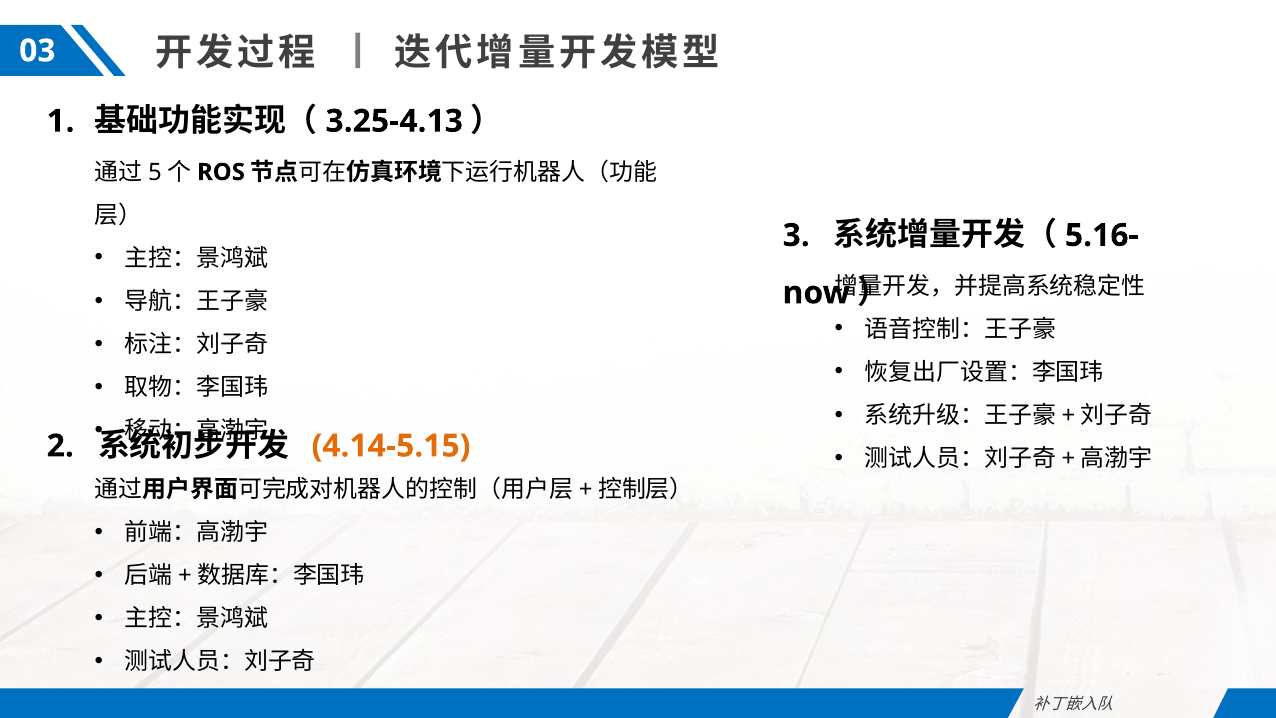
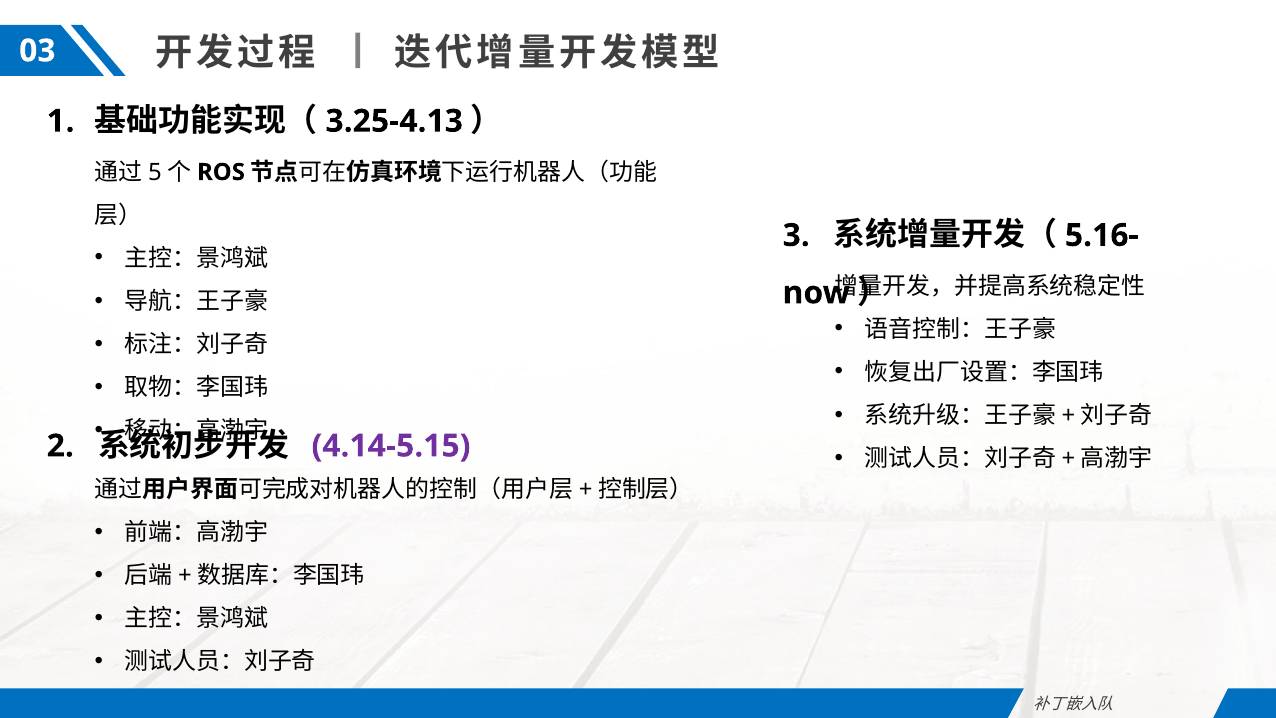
4.14-5.15 colour: orange -> purple (391, 446)
